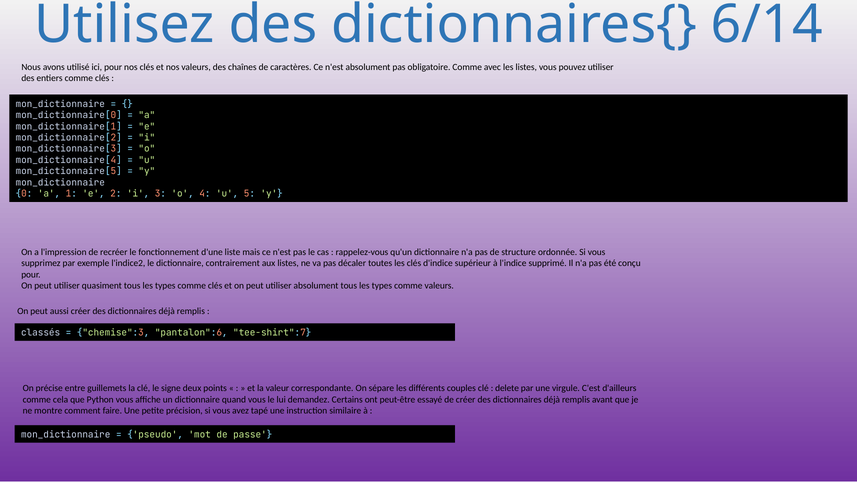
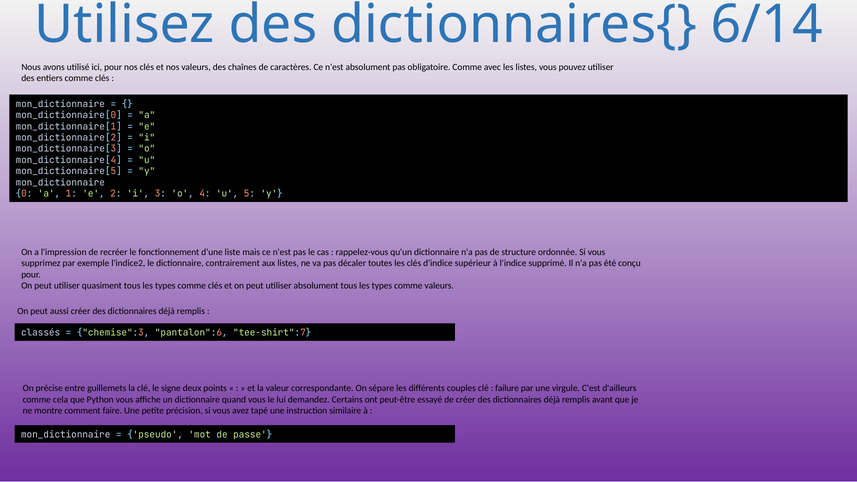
delete: delete -> failure (507, 388)
